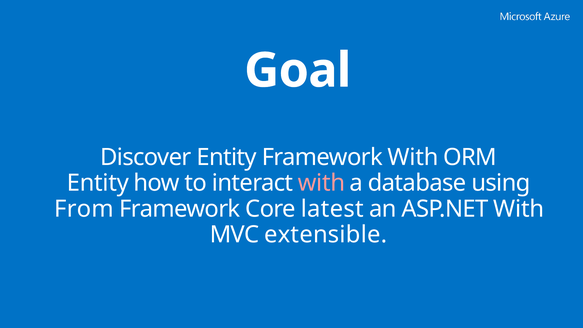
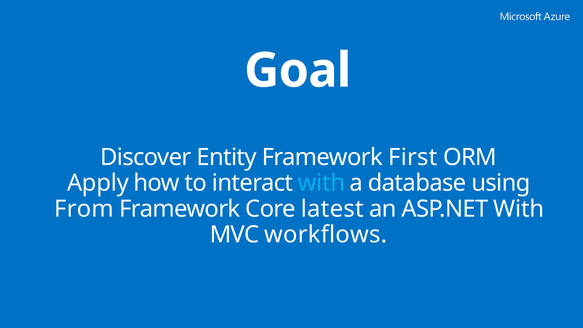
Framework With: With -> First (413, 157)
Entity: Entity -> Apply (98, 183)
with colour: pink -> light blue (322, 183)
extensible: extensible -> workflows (326, 235)
